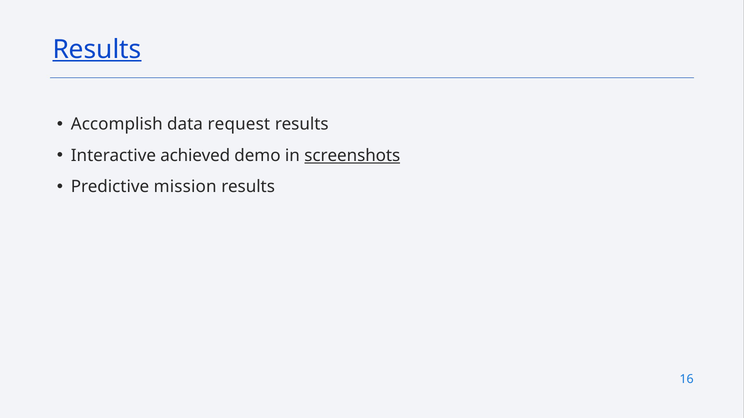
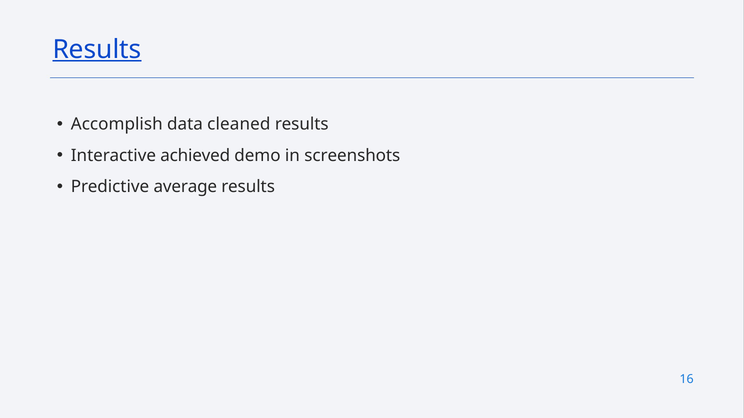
request: request -> cleaned (239, 124)
screenshots underline: present -> none (352, 156)
mission: mission -> average (185, 187)
